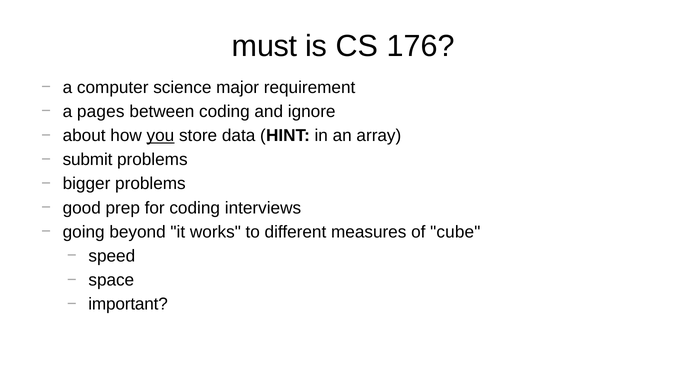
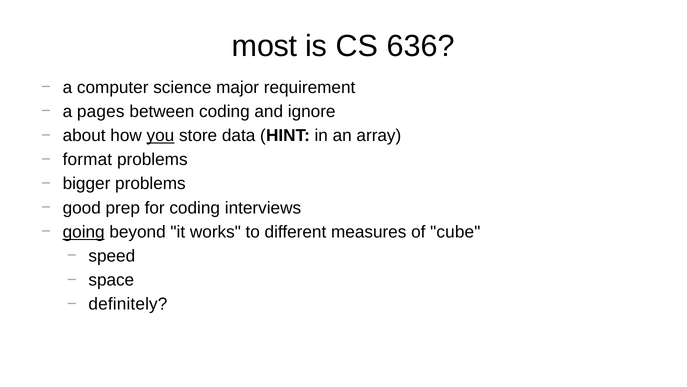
must: must -> most (265, 46)
176: 176 -> 636 (421, 46)
submit: submit -> format (87, 159)
going underline: none -> present (84, 232)
important: important -> definitely (128, 304)
